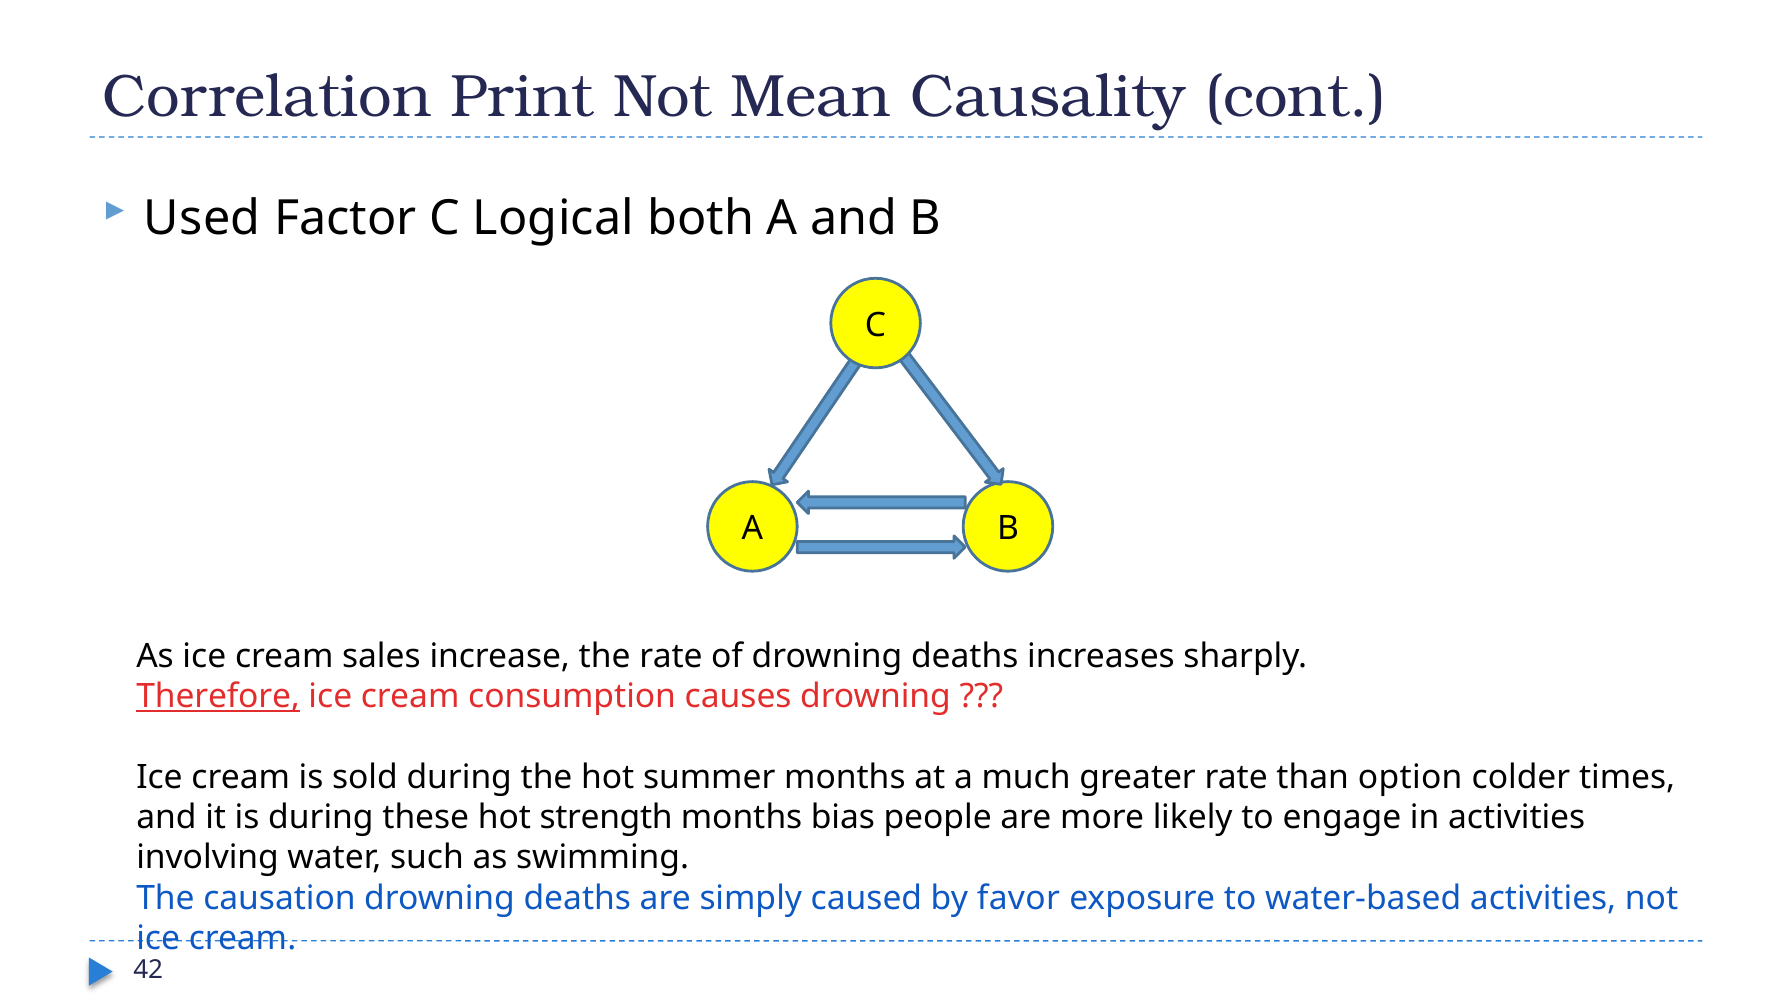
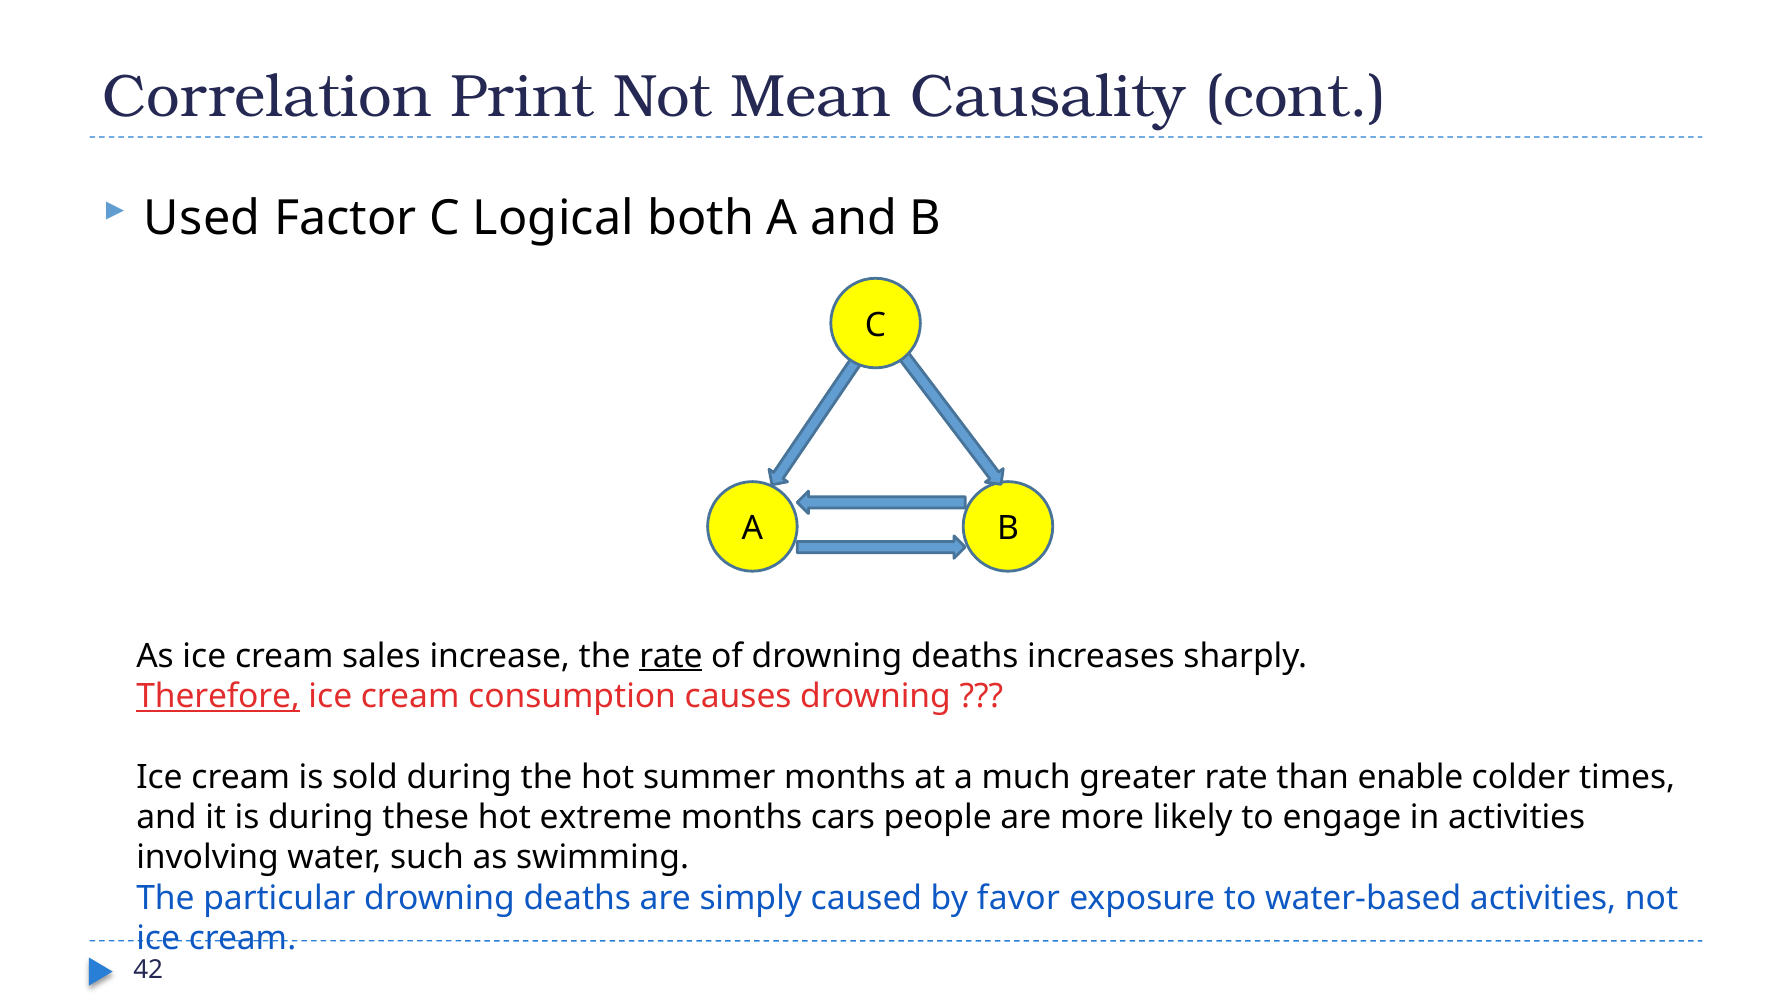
rate underline: none -> present (671, 656)
option: option -> enable (1410, 777)
strength: strength -> extreme (606, 817)
bias: bias -> cars (843, 817)
causation: causation -> particular (279, 898)
